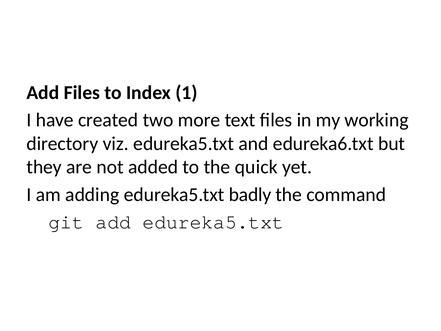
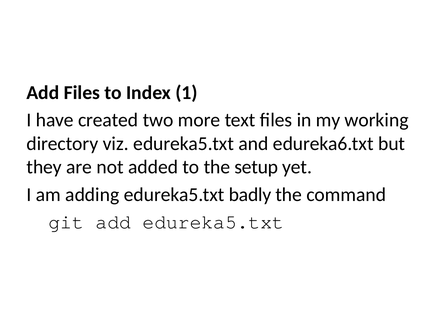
quick: quick -> setup (256, 167)
